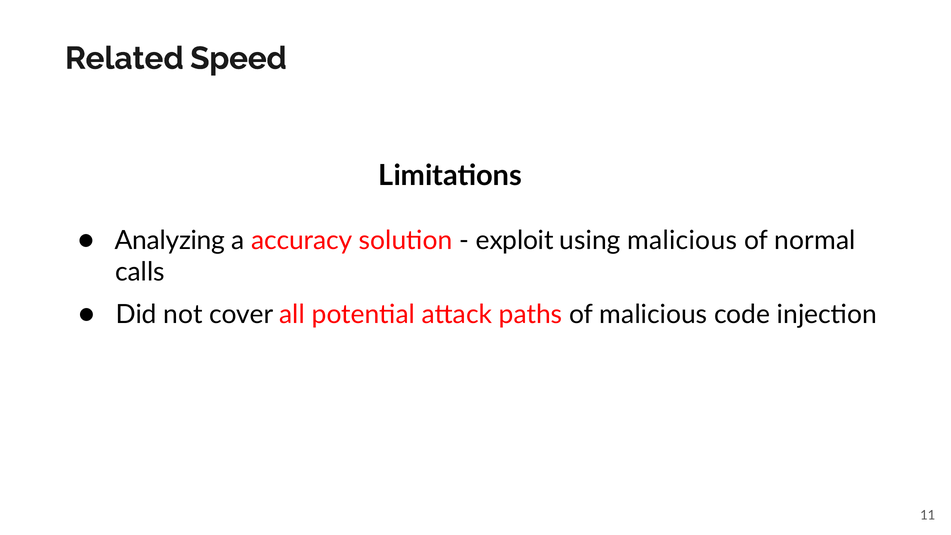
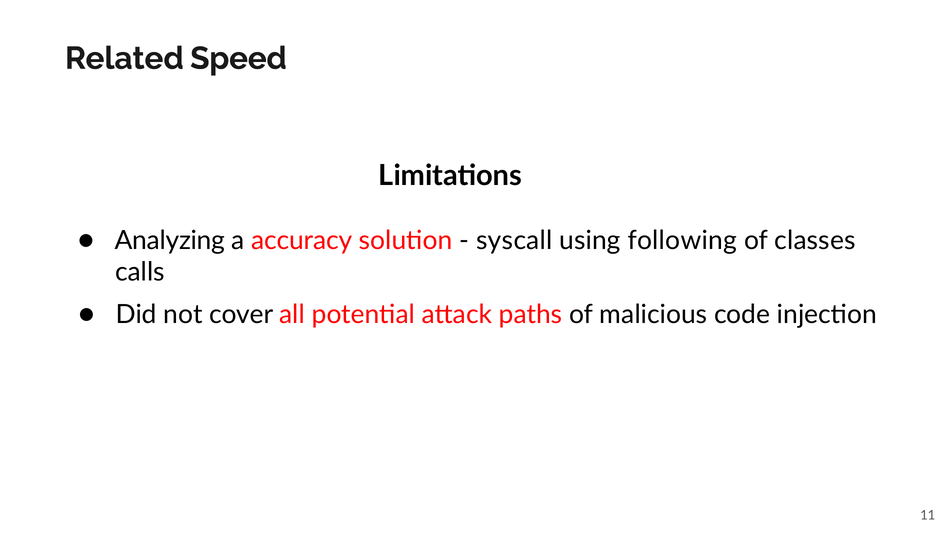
exploit: exploit -> syscall (514, 240)
using malicious: malicious -> following (682, 240)
normal: normal -> classes (815, 240)
